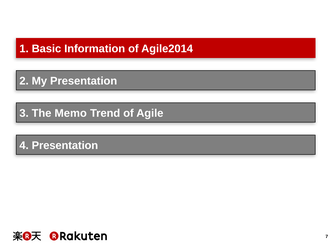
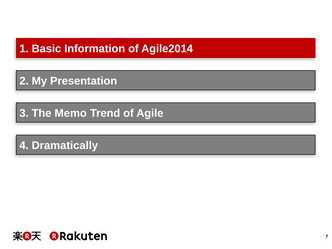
4 Presentation: Presentation -> Dramatically (65, 146)
